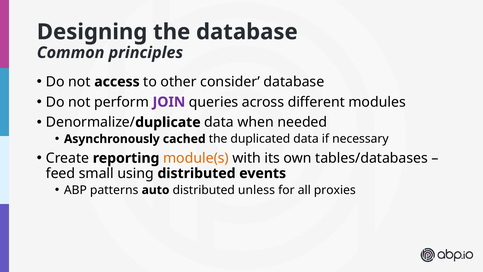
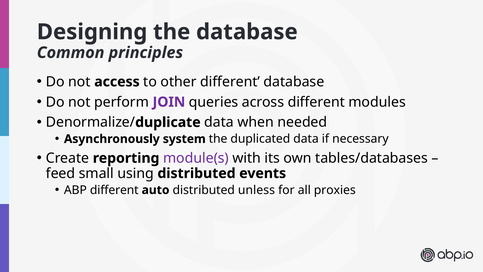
other consider: consider -> different (230, 82)
cached: cached -> system (184, 139)
module(s colour: orange -> purple (196, 158)
ABP patterns: patterns -> different (114, 190)
